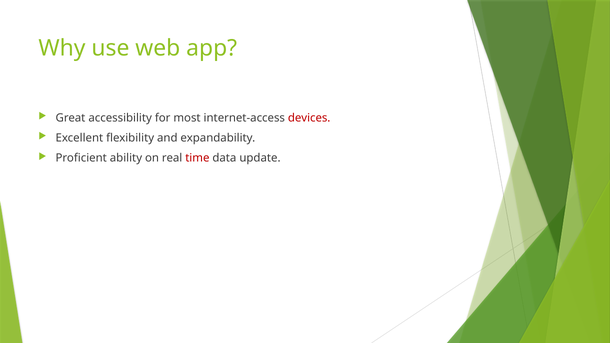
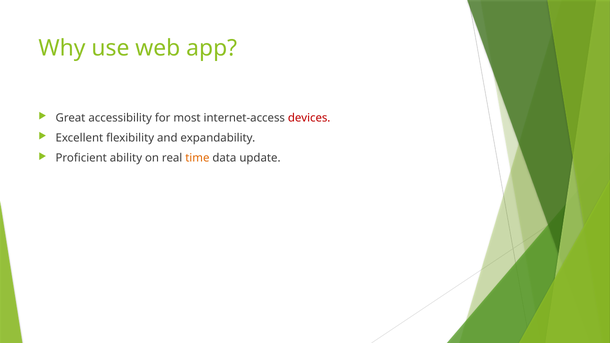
time colour: red -> orange (197, 158)
